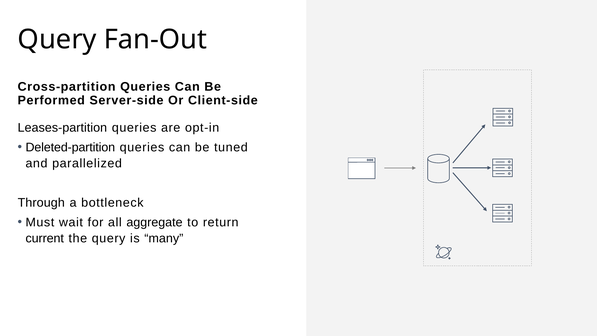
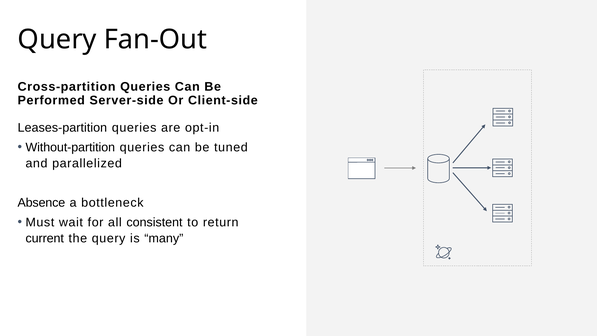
Deleted-partition: Deleted-partition -> Without-partition (70, 147)
Through: Through -> Absence (41, 203)
aggregate: aggregate -> consistent (154, 222)
